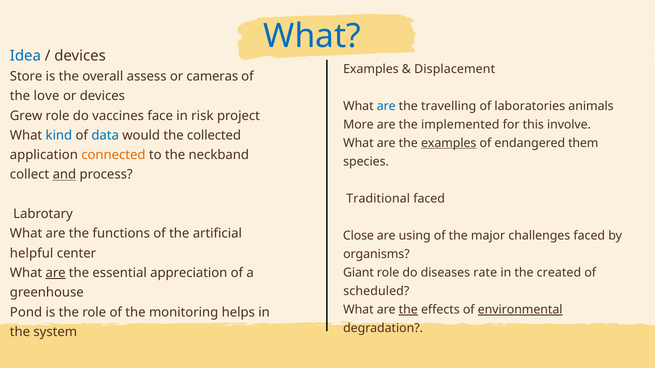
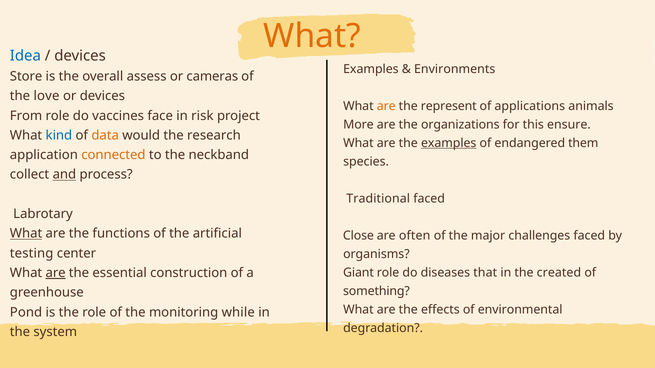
What colour: blue -> orange (312, 36)
Displacement: Displacement -> Environments (455, 69)
are colour: blue -> orange (386, 106)
travelling: travelling -> represent (449, 106)
laboratories: laboratories -> applications (530, 106)
Grew: Grew -> From (26, 116)
implemented: implemented -> organizations (460, 125)
involve: involve -> ensure (569, 125)
data colour: blue -> orange (105, 136)
collected: collected -> research (214, 136)
What underline: none -> present (26, 234)
using: using -> often (415, 236)
helpful: helpful -> testing (32, 254)
rate: rate -> that (485, 273)
appreciation: appreciation -> construction (189, 273)
scheduled: scheduled -> something (376, 291)
the underline: present -> none (408, 310)
environmental underline: present -> none (520, 310)
helps: helps -> while (238, 313)
